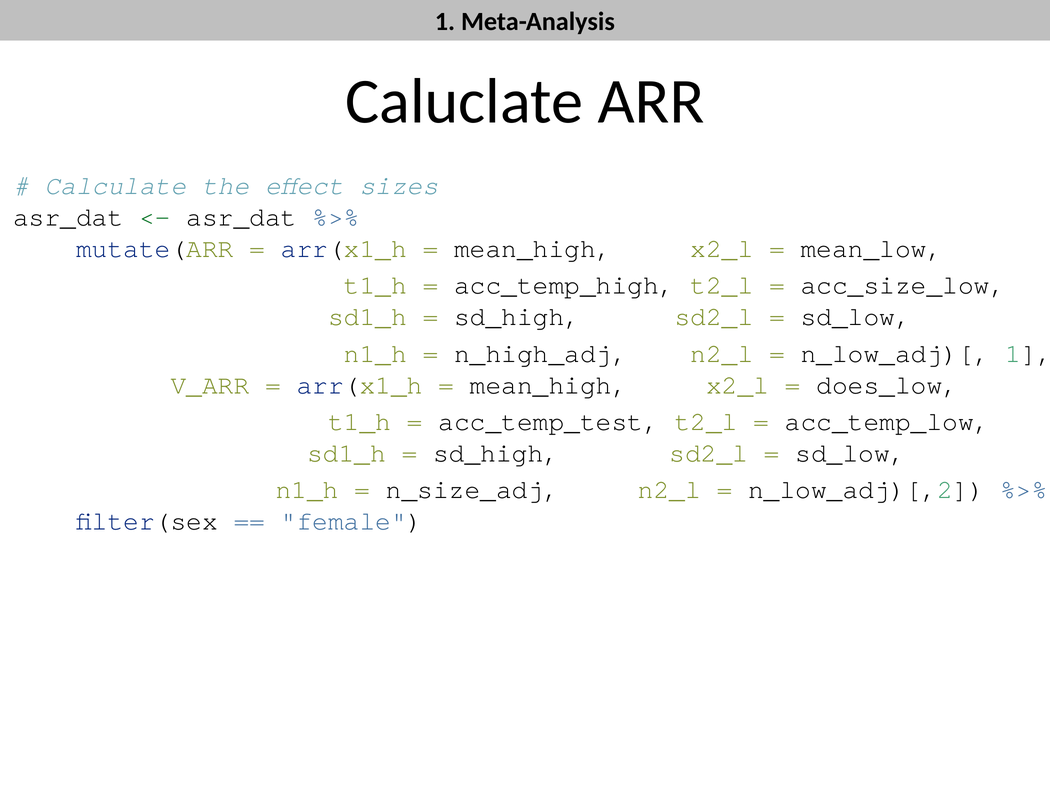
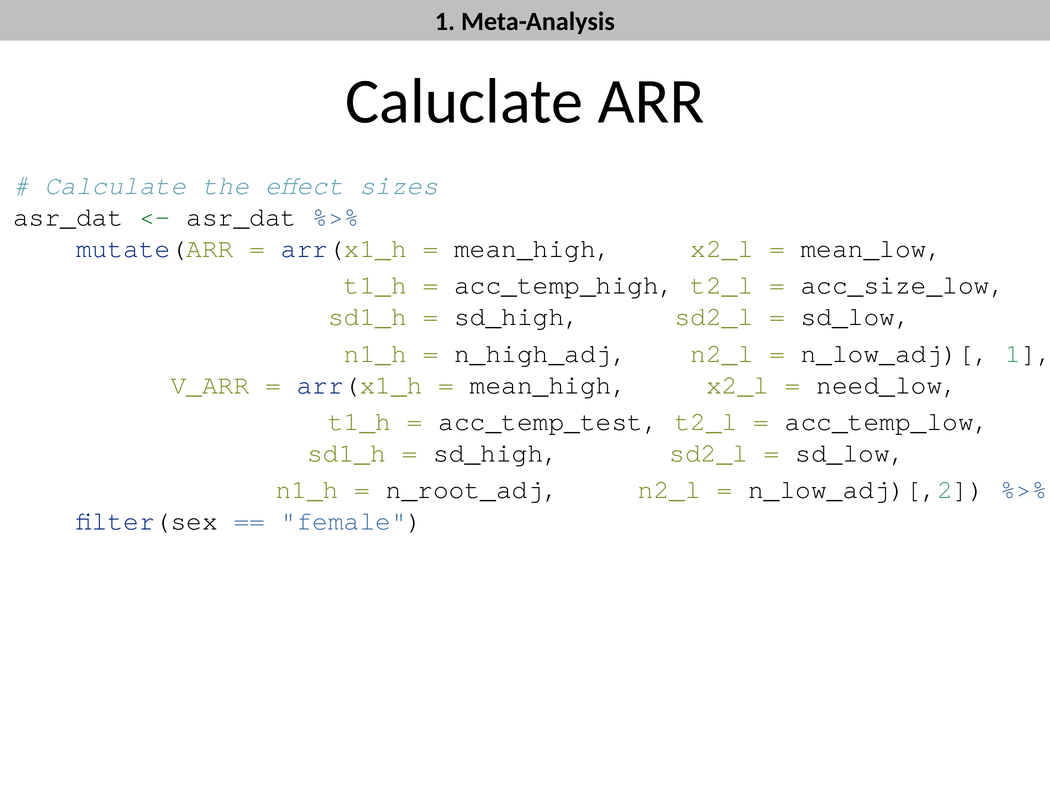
does_low: does_low -> need_low (887, 385)
n_size_adj: n_size_adj -> n_root_adj (473, 490)
